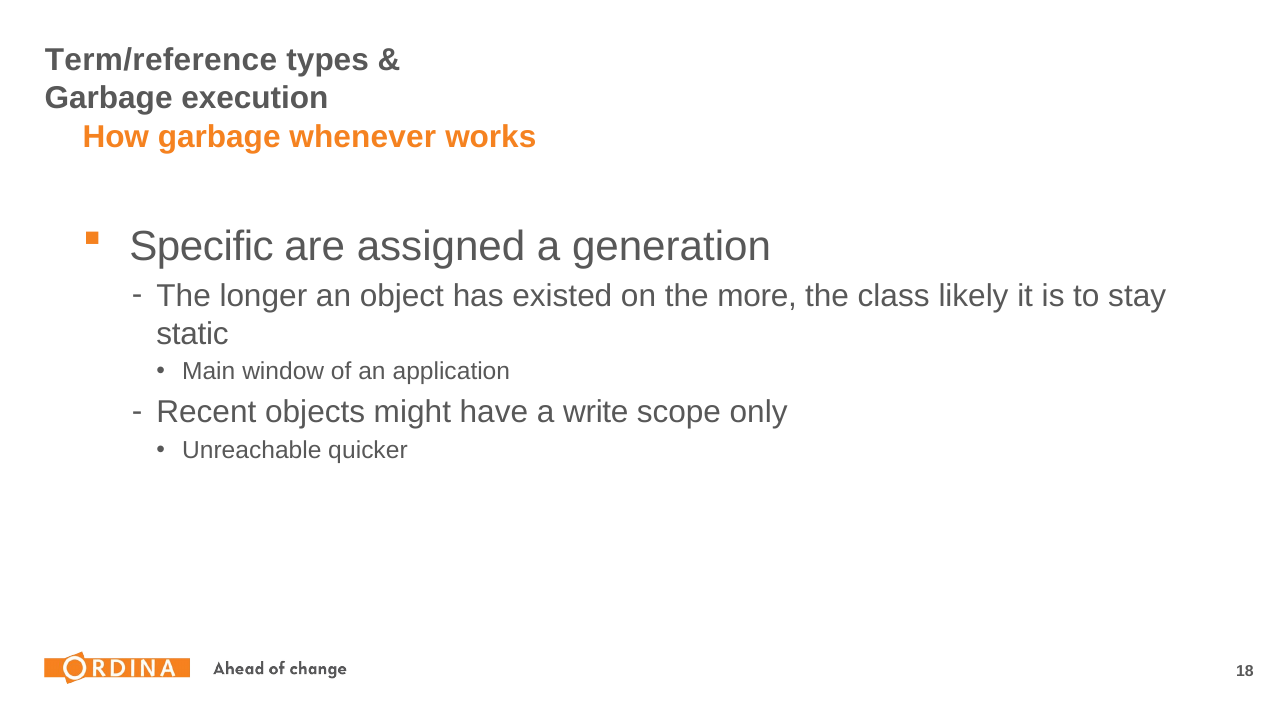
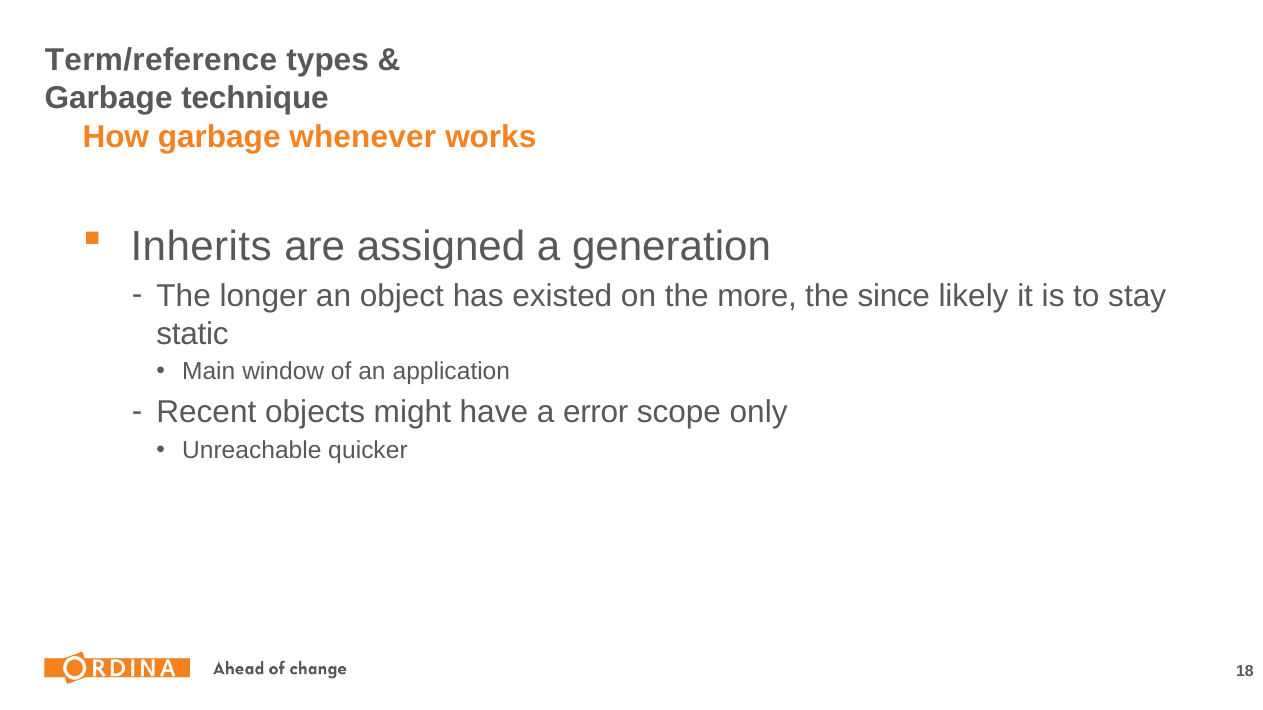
execution: execution -> technique (255, 98)
Specific: Specific -> Inherits (201, 246)
class: class -> since (894, 296)
write: write -> error (596, 413)
